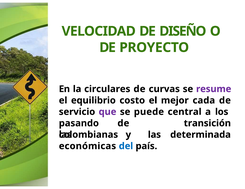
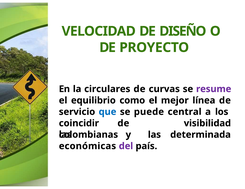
costo: costo -> como (132, 101)
cada: cada -> línea (204, 101)
que colour: purple -> blue (107, 112)
pasando: pasando -> coincidir (79, 123)
transición: transición -> visibilidad (207, 123)
del colour: blue -> purple (126, 146)
